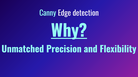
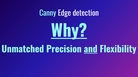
and underline: none -> present (91, 50)
